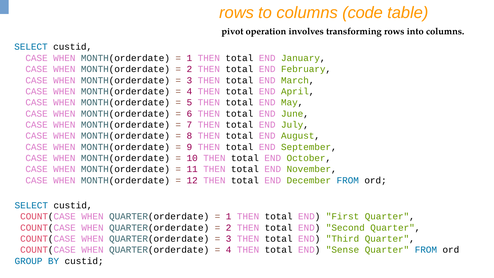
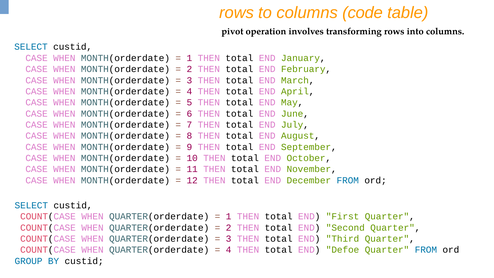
Sense: Sense -> Defoe (343, 250)
